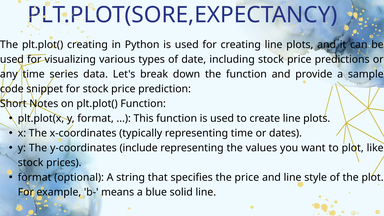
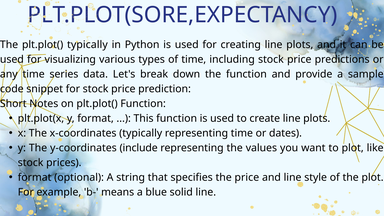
plt.plot( creating: creating -> typically (87, 45)
of date: date -> time (194, 59)
